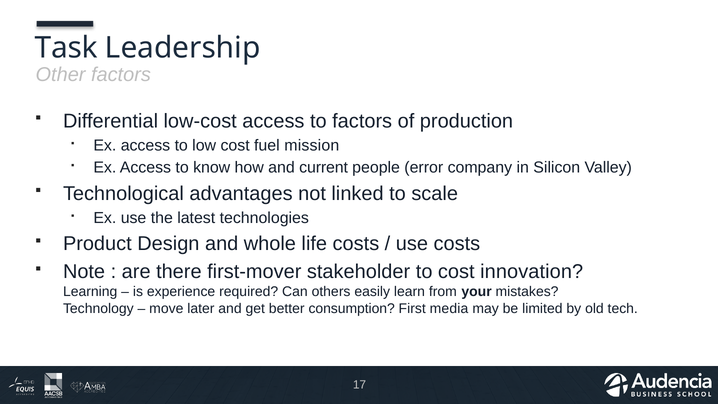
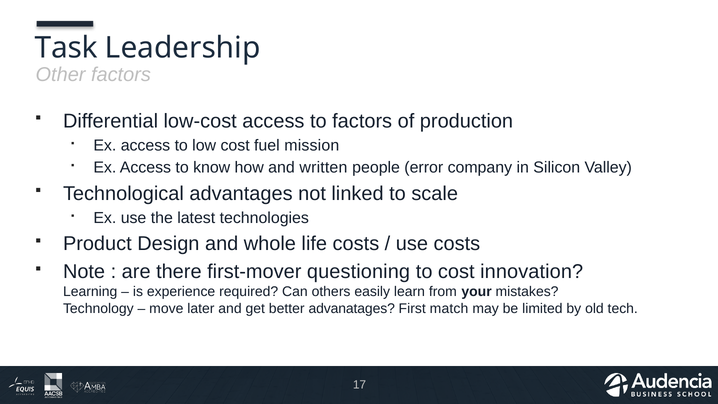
current: current -> written (323, 168)
stakeholder: stakeholder -> questioning (359, 272)
consumption: consumption -> advanatages (352, 308)
media: media -> match (449, 308)
